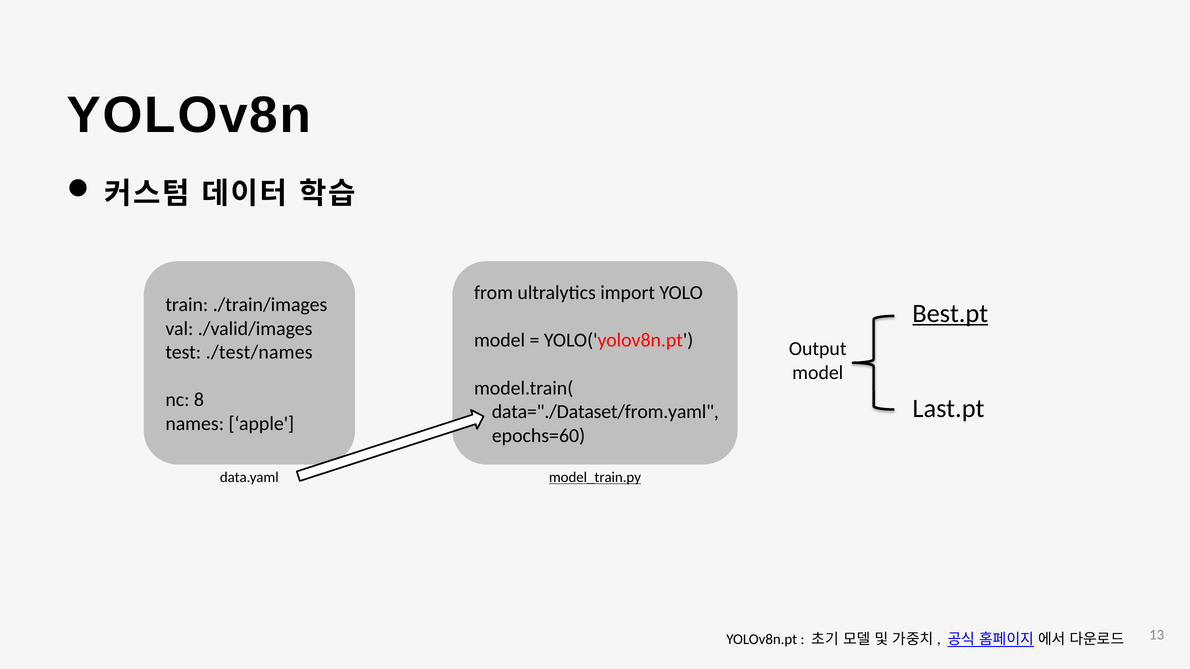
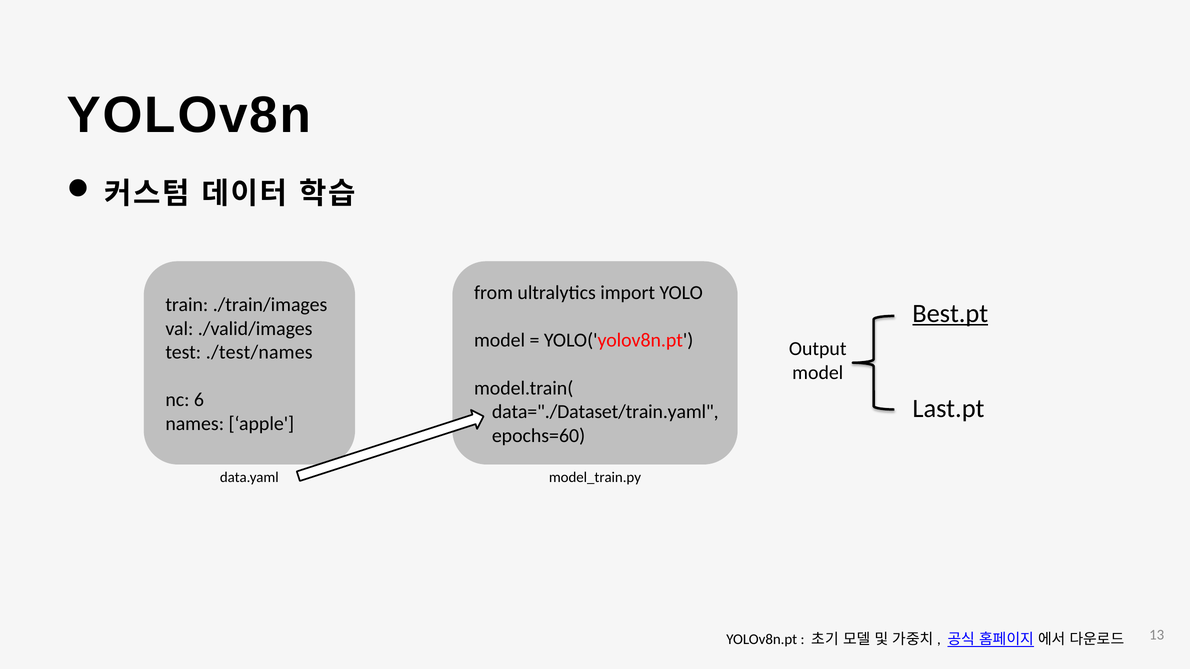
8: 8 -> 6 (199, 400)
data="./Dataset/from.yaml: data="./Dataset/from.yaml -> data="./Dataset/train.yaml (605, 412)
model_train.py underline: present -> none (595, 478)
